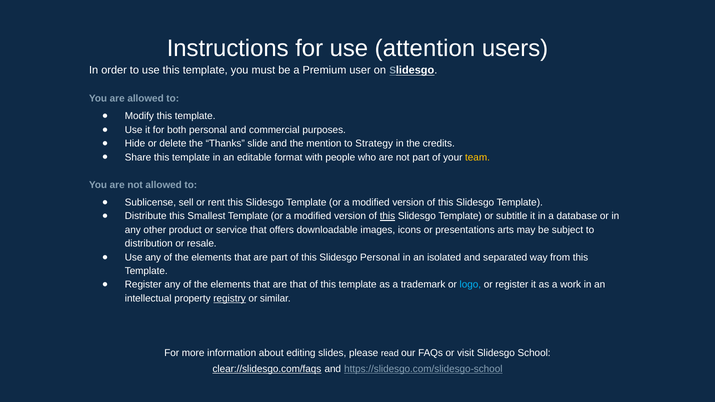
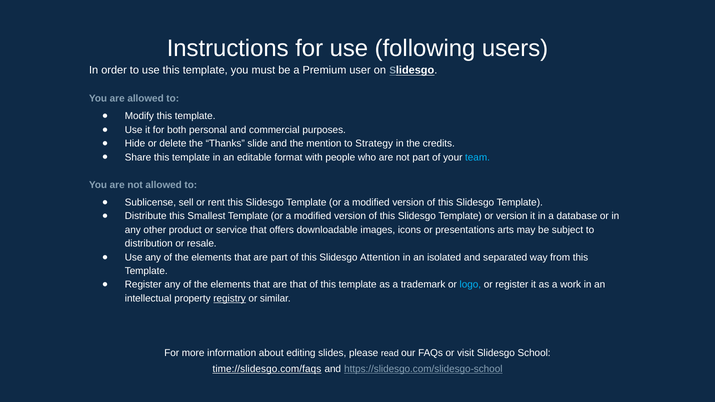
attention: attention -> following (425, 48)
team colour: yellow -> light blue (478, 157)
this underline: present -> none (387, 216)
or subtitle: subtitle -> version (512, 216)
Slidesgo Personal: Personal -> Attention (380, 257)
clear://slidesgo.com/faqs: clear://slidesgo.com/faqs -> time://slidesgo.com/faqs (267, 369)
